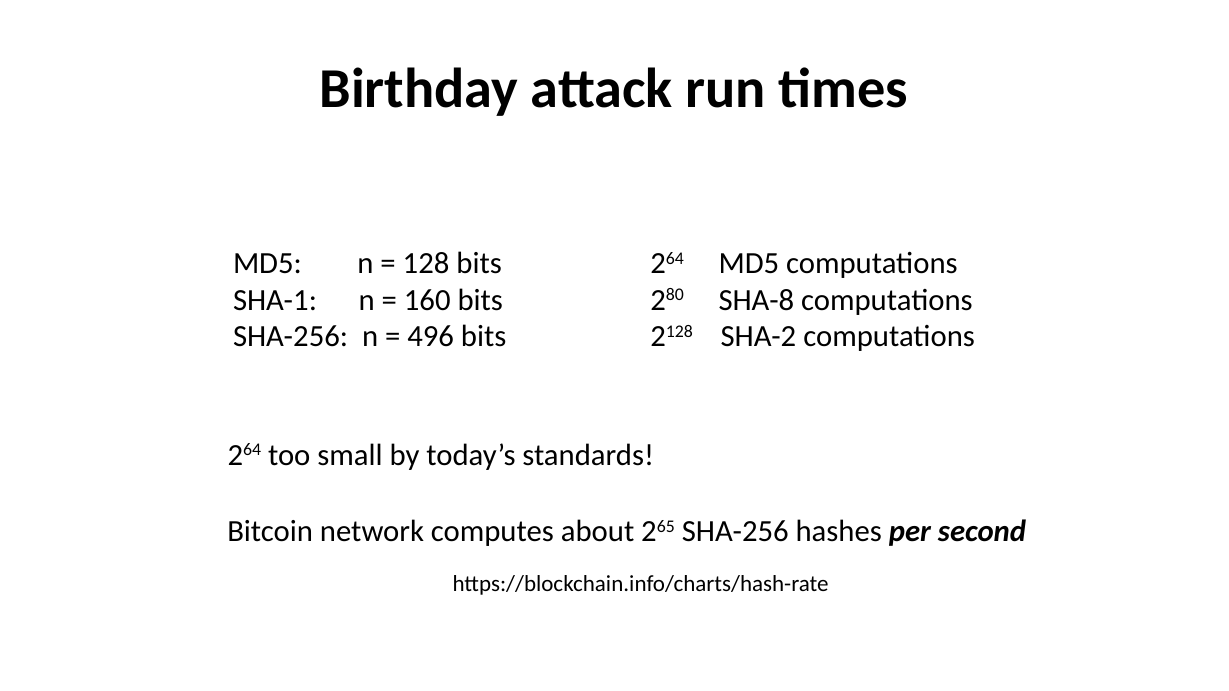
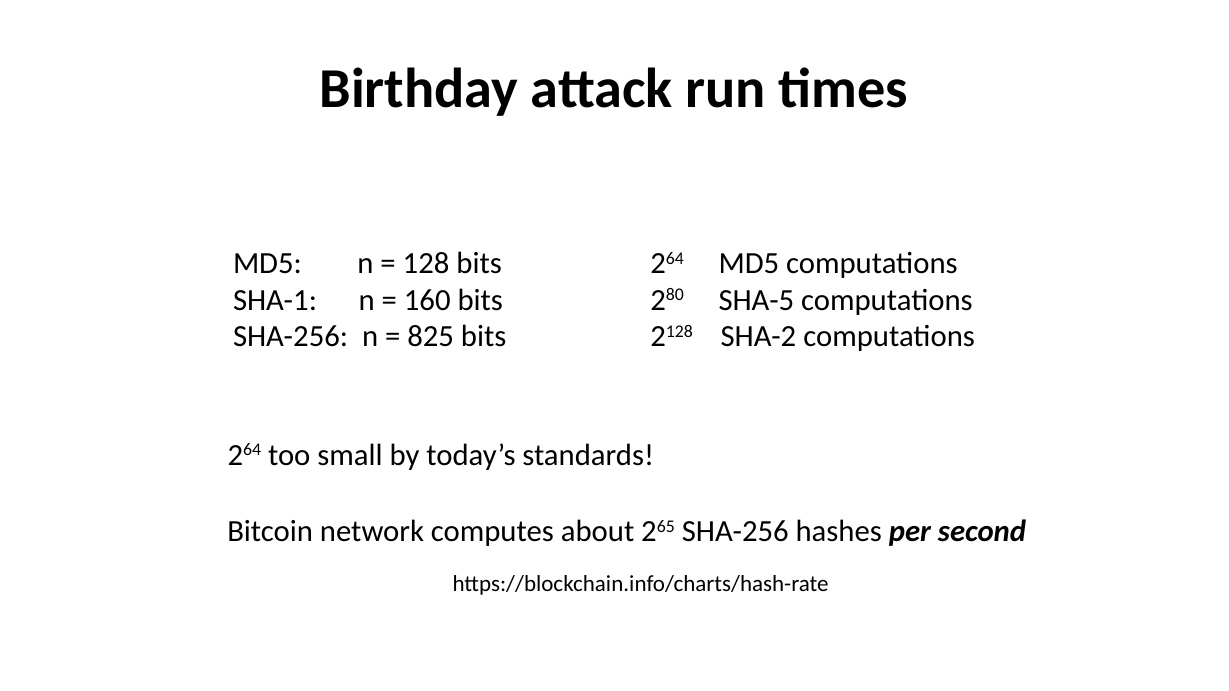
SHA-8: SHA-8 -> SHA-5 (756, 300)
496: 496 -> 825 (431, 337)
